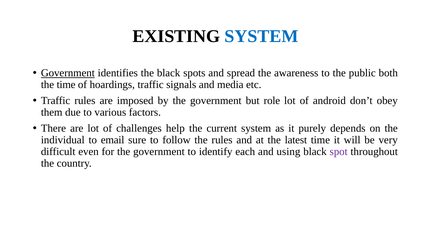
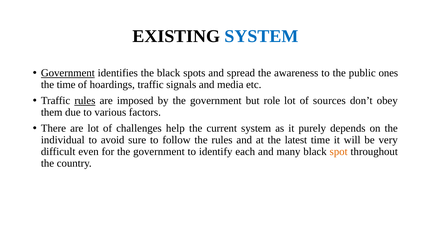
both: both -> ones (388, 73)
rules underline: none -> present (85, 101)
android: android -> sources (329, 101)
email: email -> avoid (113, 140)
using: using -> many (289, 152)
spot colour: purple -> orange (339, 152)
